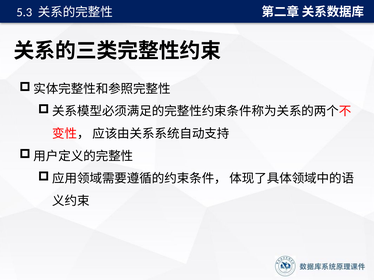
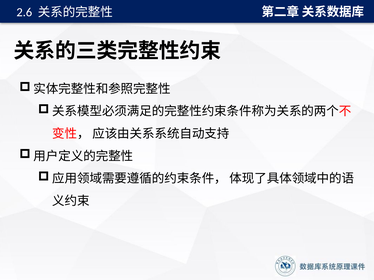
5.3: 5.3 -> 2.6 (24, 12)
